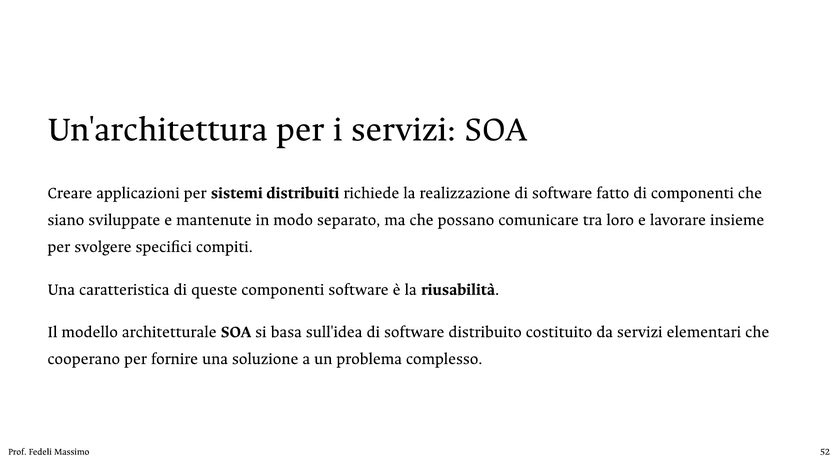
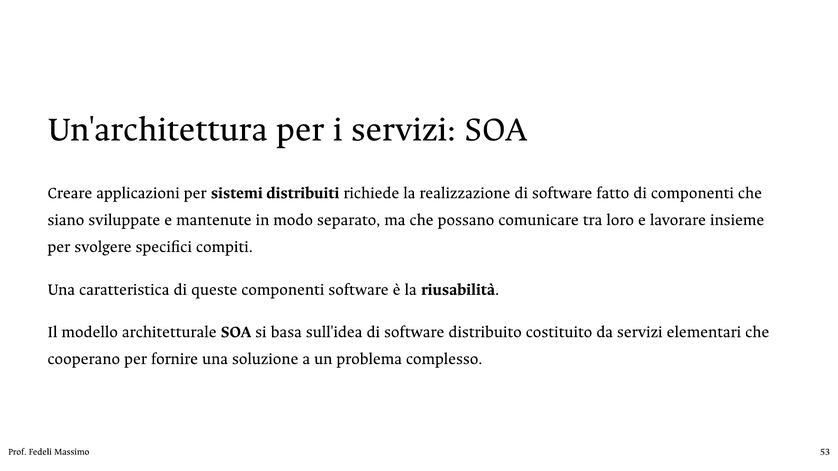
52: 52 -> 53 (825, 452)
